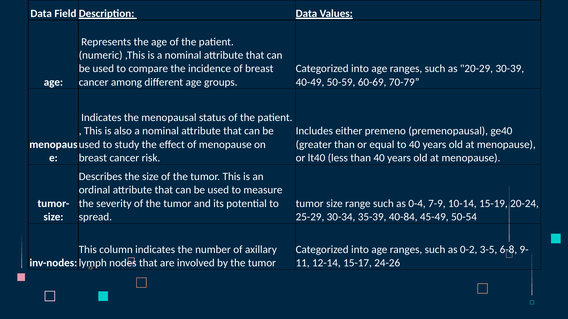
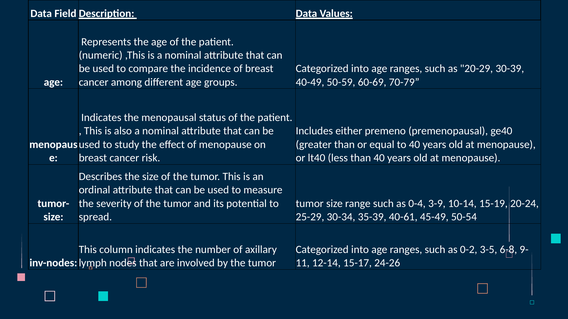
7-9: 7-9 -> 3-9 (437, 204)
40-84: 40-84 -> 40-61 (403, 217)
